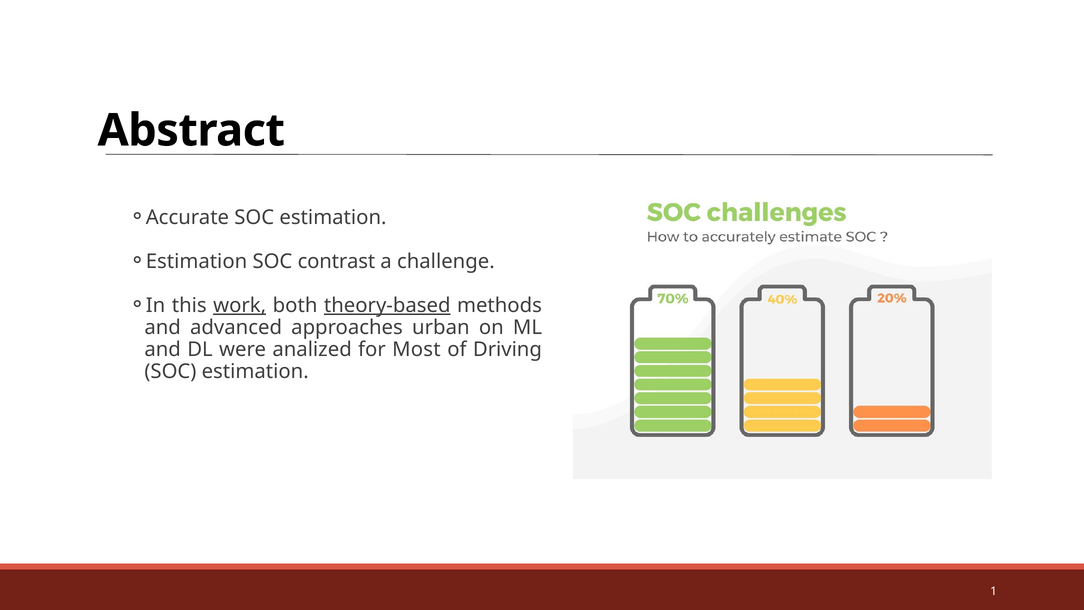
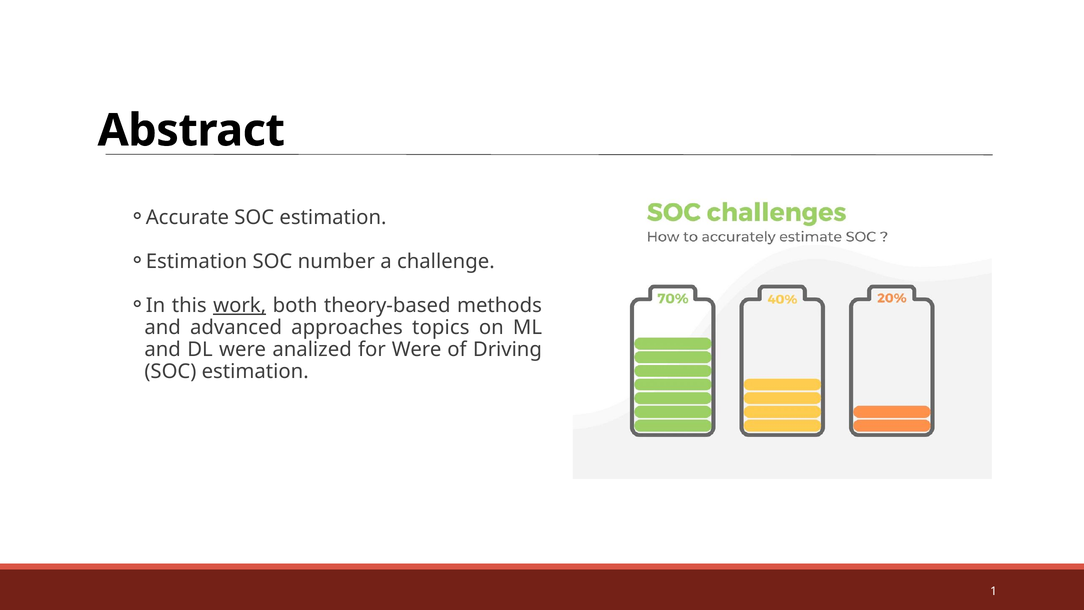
contrast: contrast -> number (336, 261)
theory-based underline: present -> none (387, 305)
urban: urban -> topics (441, 327)
for Most: Most -> Were (417, 349)
